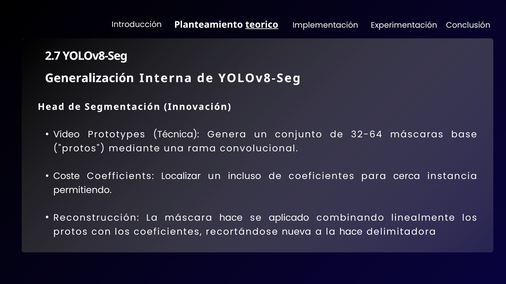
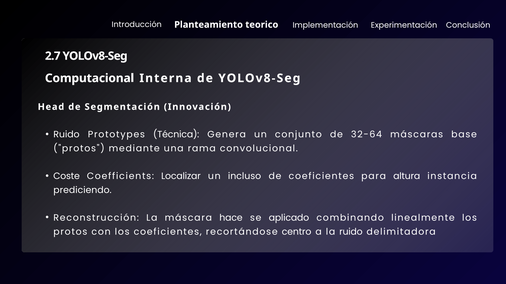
teorico underline: present -> none (262, 25)
Generalización: Generalización -> Computacional (90, 78)
Vídeo: Vídeo -> Ruido (66, 135)
cerca: cerca -> altura (407, 177)
permitiendo: permitiendo -> prediciendo (82, 190)
nueva: nueva -> centro (297, 232)
la hace: hace -> ruido (351, 232)
